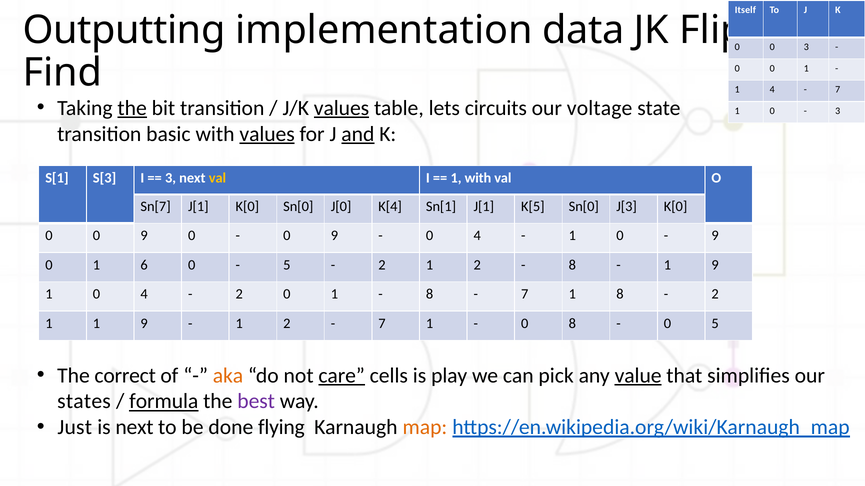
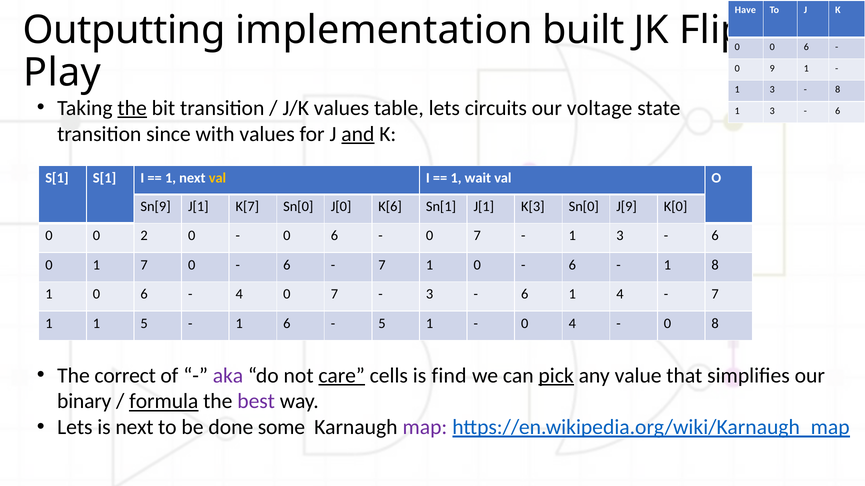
Itself: Itself -> Have (745, 10)
data: data -> built (583, 30)
3: 3 -> 6 (806, 47)
Find: Find -> Play (62, 73)
0: 0 -> 9 (772, 68)
4: 4 -> 3 (772, 90)
7: 7 -> 8 (838, 90)
values underline: present -> none (341, 108)
0: 0 -> 3 (772, 111)
3: 3 -> 6 (838, 111)
basic: basic -> since (168, 134)
values underline: present -> none (267, 134)
S[1 S[3: S[3 -> S[1 (105, 178)
3: 3 -> 1 (171, 178)
1 with: with -> wait (478, 178)
Sn[7: Sn[7 -> Sn[9 (156, 207)
J[1 K[0: K[0 -> K[7 (247, 207)
K[4: K[4 -> K[6 (390, 207)
K[5: K[5 -> K[3 (533, 207)
J[3: J[3 -> J[9 (627, 207)
0 0 9: 9 -> 2 (144, 236)
9: 9 -> 6 (334, 236)
4: 4 -> 7 (477, 236)
0: 0 -> 3 (620, 236)
9: 9 -> 6 (715, 236)
1 6: 6 -> 7 (144, 265)
5: 5 -> 6 (287, 265)
2: 2 -> 7 (382, 265)
2: 2 -> 0 (477, 265)
8: 8 -> 6 (572, 265)
9: 9 -> 8 (715, 265)
1 0 4: 4 -> 6 (144, 294)
2: 2 -> 4 (239, 294)
1: 1 -> 7 (334, 294)
8: 8 -> 3 (430, 294)
7: 7 -> 6 (525, 294)
1 8: 8 -> 4 (620, 294)
2: 2 -> 7 (715, 294)
1 1 9: 9 -> 5 (144, 324)
2: 2 -> 6 (287, 324)
7: 7 -> 5 (382, 324)
0 8: 8 -> 4 (572, 324)
0 5: 5 -> 8 (715, 324)
aka colour: orange -> purple (228, 376)
play: play -> find (449, 376)
pick underline: none -> present (556, 376)
value underline: present -> none (638, 376)
states: states -> binary (84, 402)
Just: Just -> Lets (75, 428)
flying: flying -> some (281, 428)
map colour: orange -> purple (425, 428)
